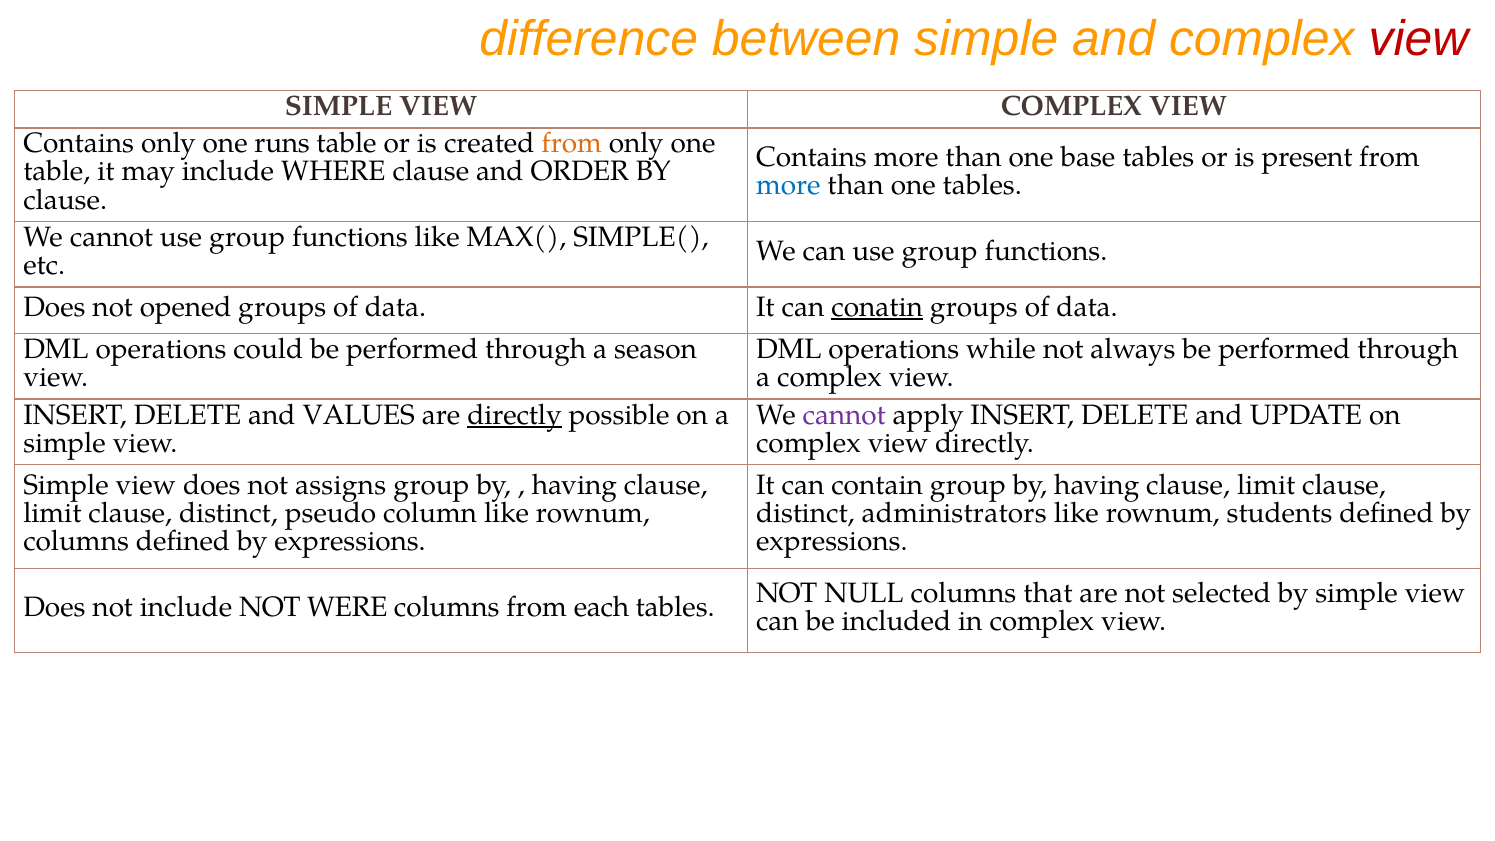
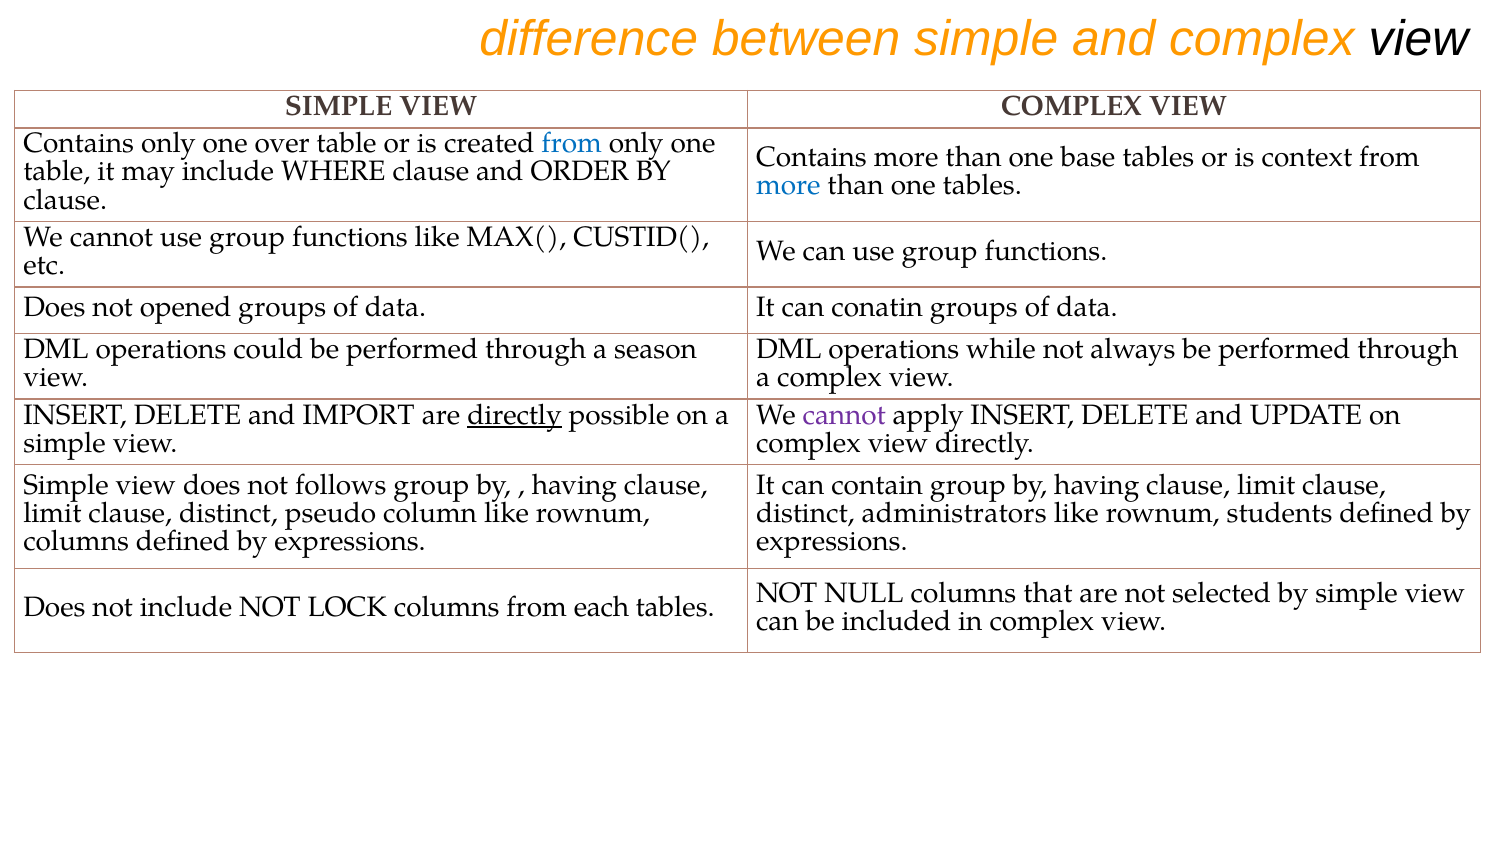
view colour: red -> black (1418, 39)
runs: runs -> over (282, 143)
from colour: orange -> blue (572, 143)
present: present -> context (1307, 157)
SIMPLE(: SIMPLE( -> CUSTID( (641, 237)
conatin underline: present -> none (877, 307)
VALUES: VALUES -> IMPORT (359, 415)
assigns: assigns -> follows (341, 485)
WERE: WERE -> LOCK (347, 607)
